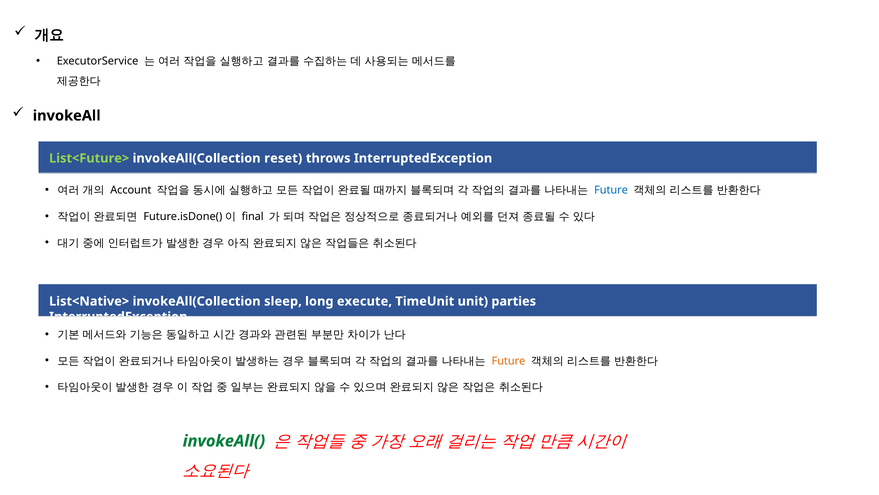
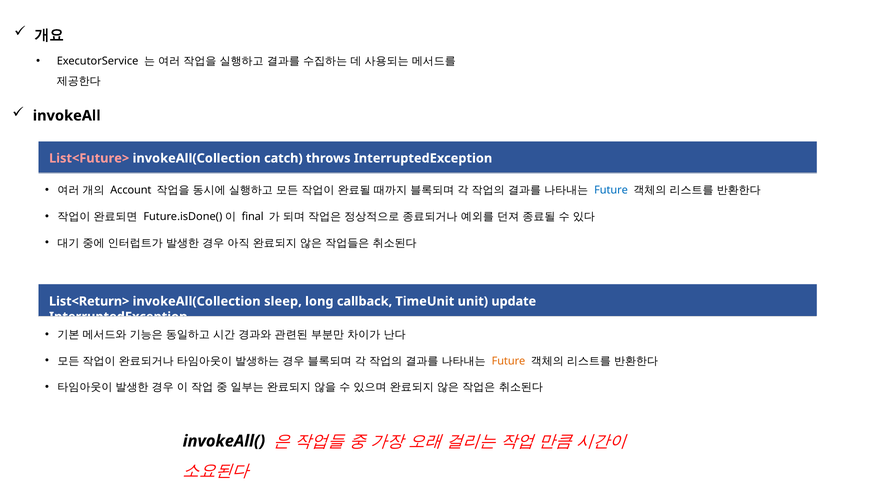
List<Future> colour: light green -> pink (89, 158)
reset: reset -> catch (283, 158)
List<Native>: List<Native> -> List<Return> (89, 301)
execute: execute -> callback (365, 301)
parties: parties -> update (514, 301)
invokeAll( colour: green -> black (224, 441)
